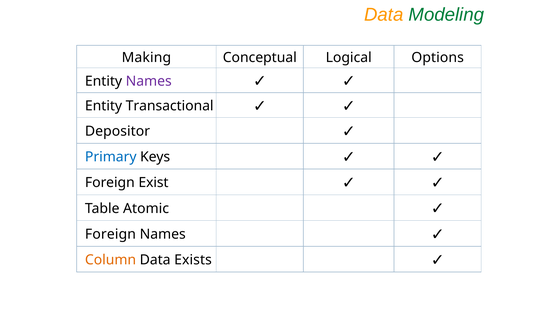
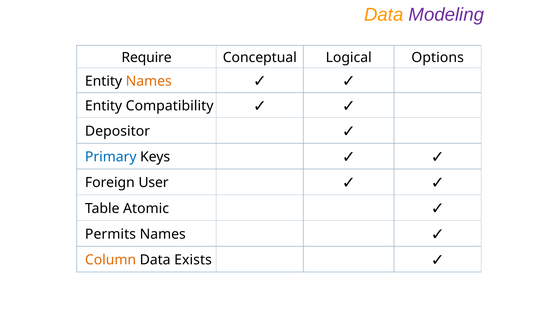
Modeling colour: green -> purple (446, 15)
Making: Making -> Require (147, 57)
Names colour: purple -> orange (149, 81)
Transactional: Transactional -> Compatibility (170, 106)
Exist: Exist -> User (153, 183)
Foreign: Foreign -> Permits (110, 234)
